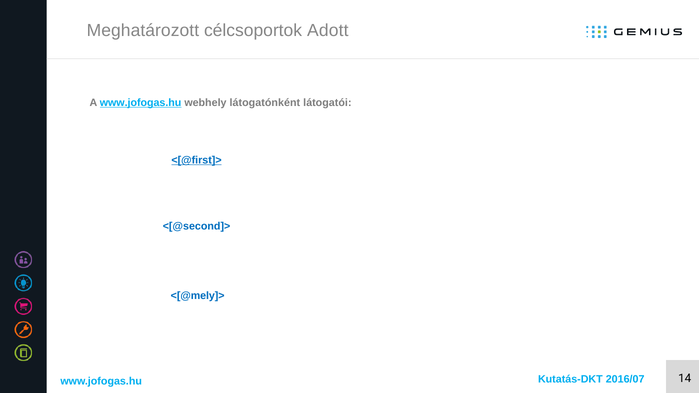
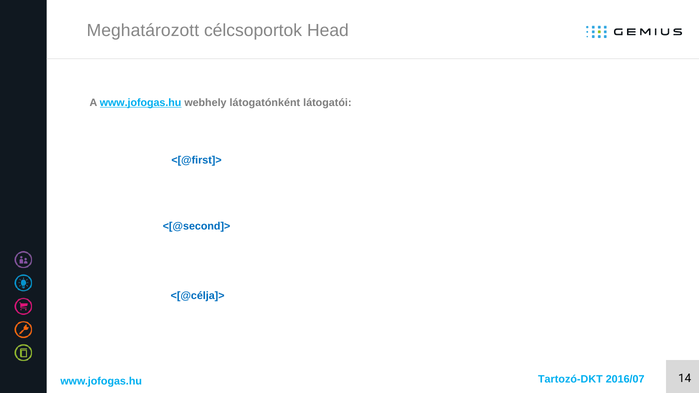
Adott: Adott -> Head (328, 31)
<[@first]> underline: present -> none (197, 160)
<[@mely]>: <[@mely]> -> <[@célja]> (198, 296)
Kutatás-DKT: Kutatás-DKT -> Tartozó-DKT (570, 380)
